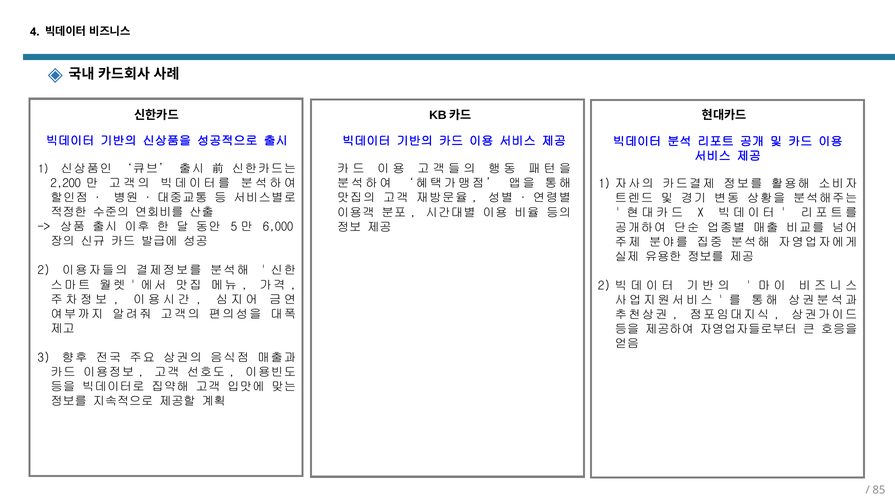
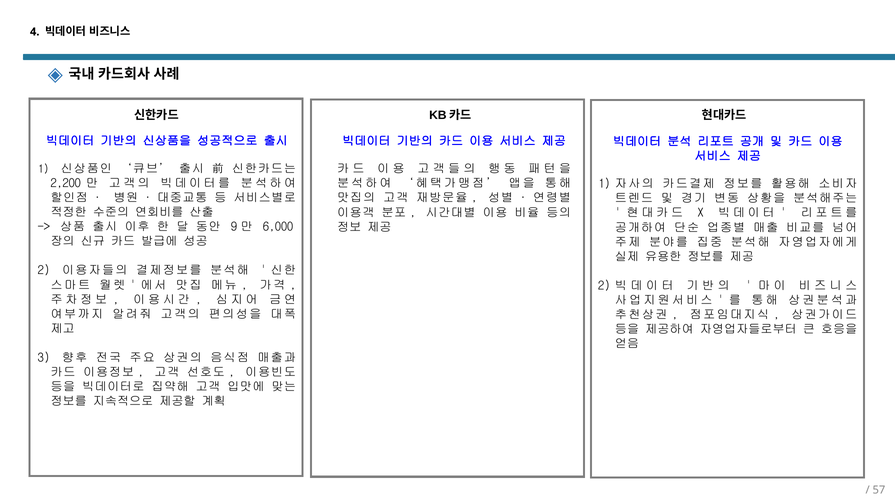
5: 5 -> 9 (234, 227)
85: 85 -> 57 (879, 490)
